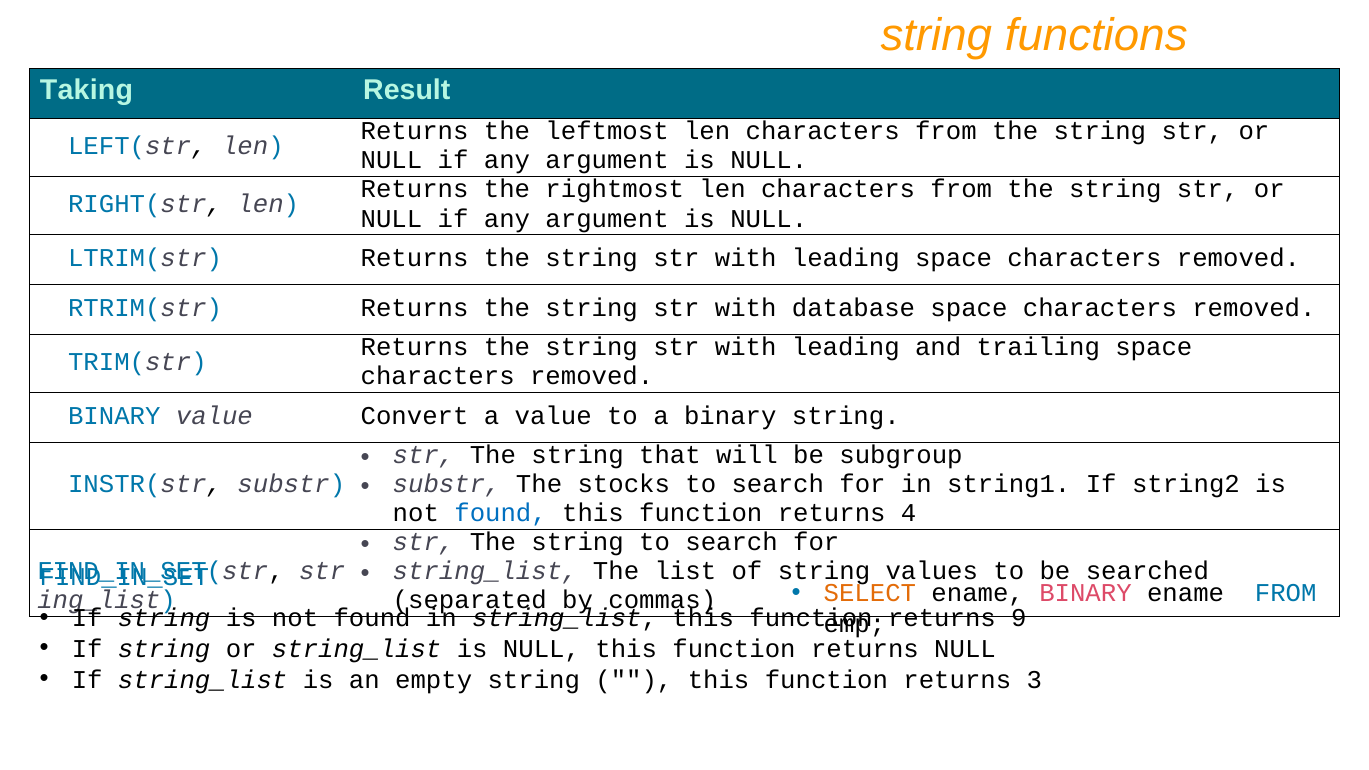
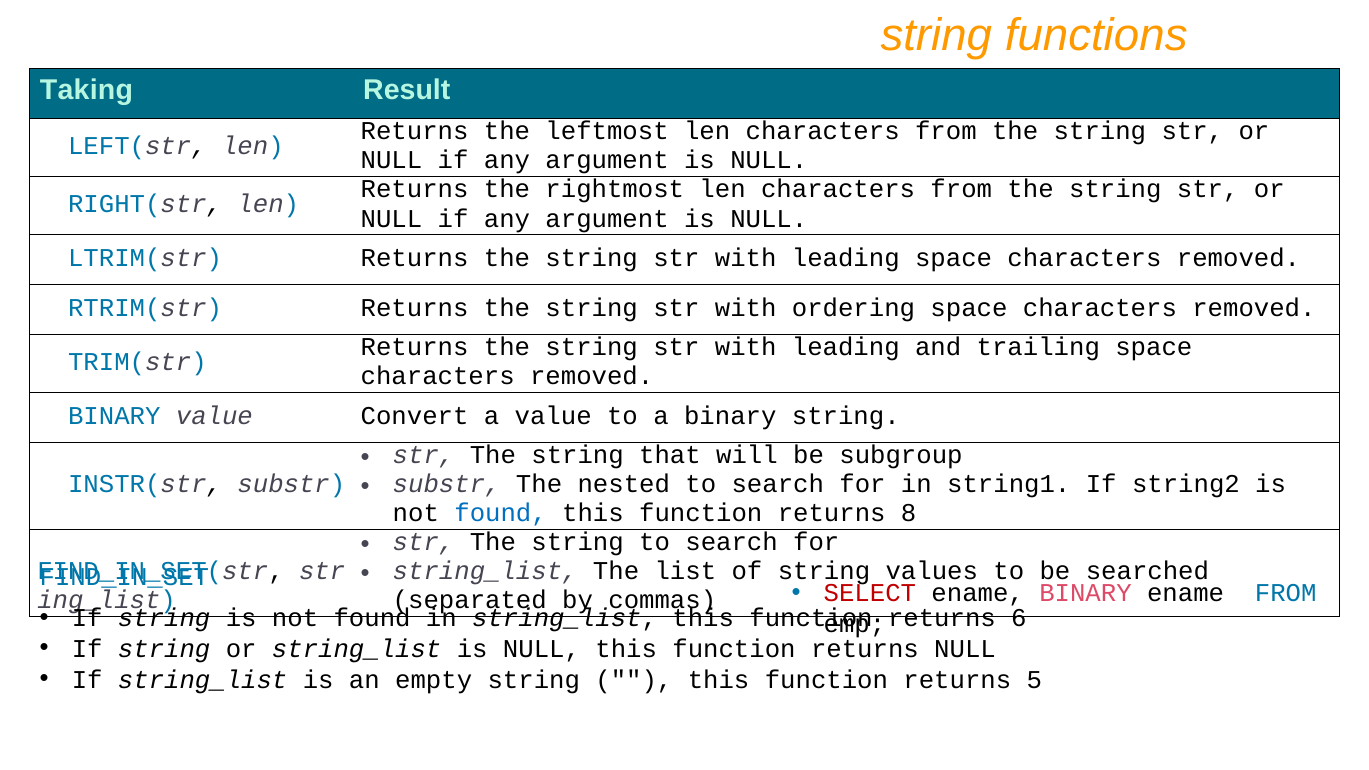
database: database -> ordering (853, 308)
stocks: stocks -> nested (624, 484)
4: 4 -> 8 (909, 513)
SELECT colour: orange -> red (870, 593)
9: 9 -> 6 (1019, 618)
3: 3 -> 5 (1034, 680)
